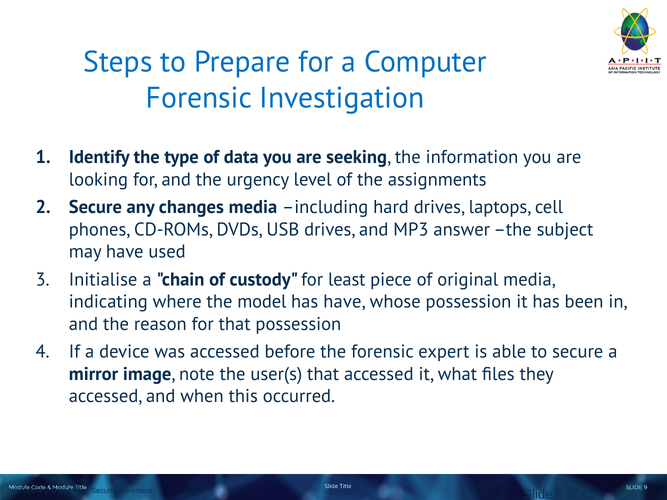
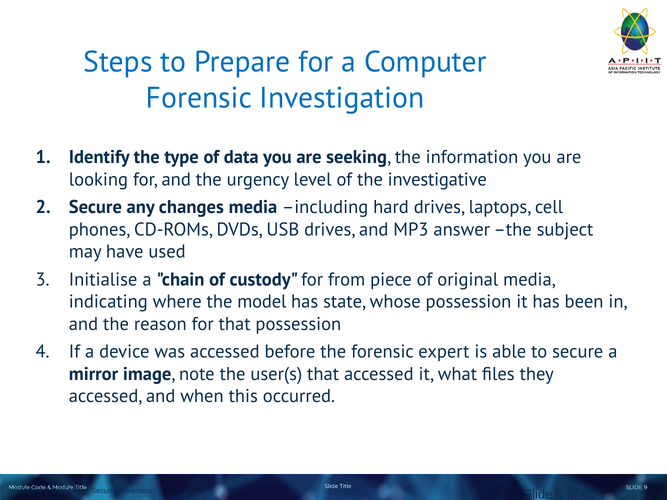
assignments: assignments -> investigative (437, 180)
least: least -> from (347, 280)
has have: have -> state (345, 302)
